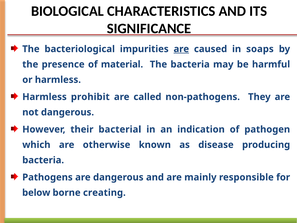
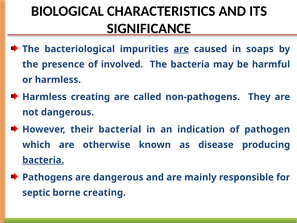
material: material -> involved (122, 64)
Harmless prohibit: prohibit -> creating (90, 97)
bacteria underline: none -> present (43, 160)
below: below -> septic (36, 192)
